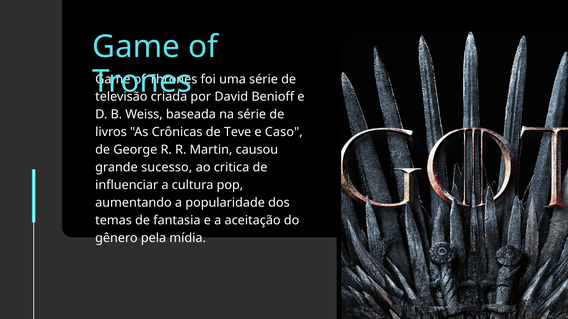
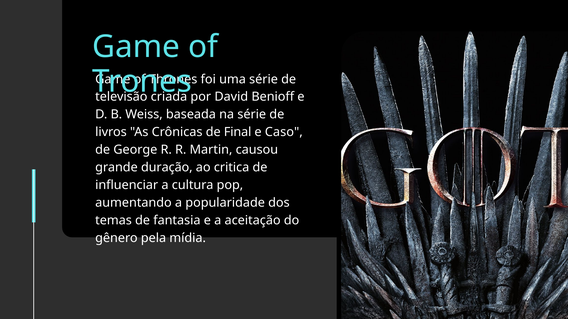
Teve: Teve -> Final (238, 132)
sucesso: sucesso -> duração (167, 168)
